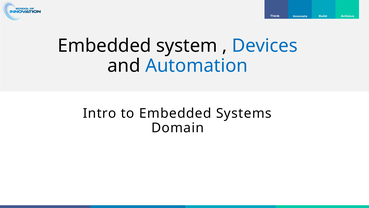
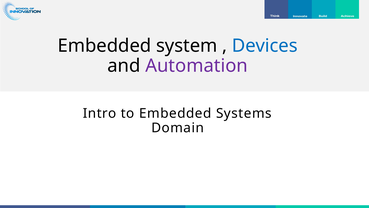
Automation colour: blue -> purple (197, 66)
